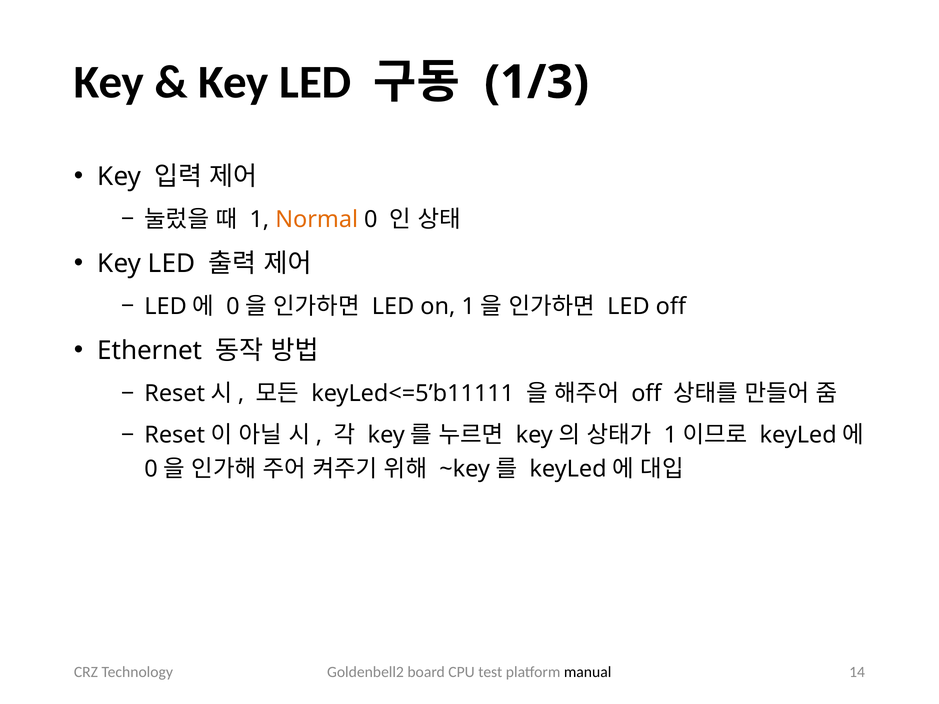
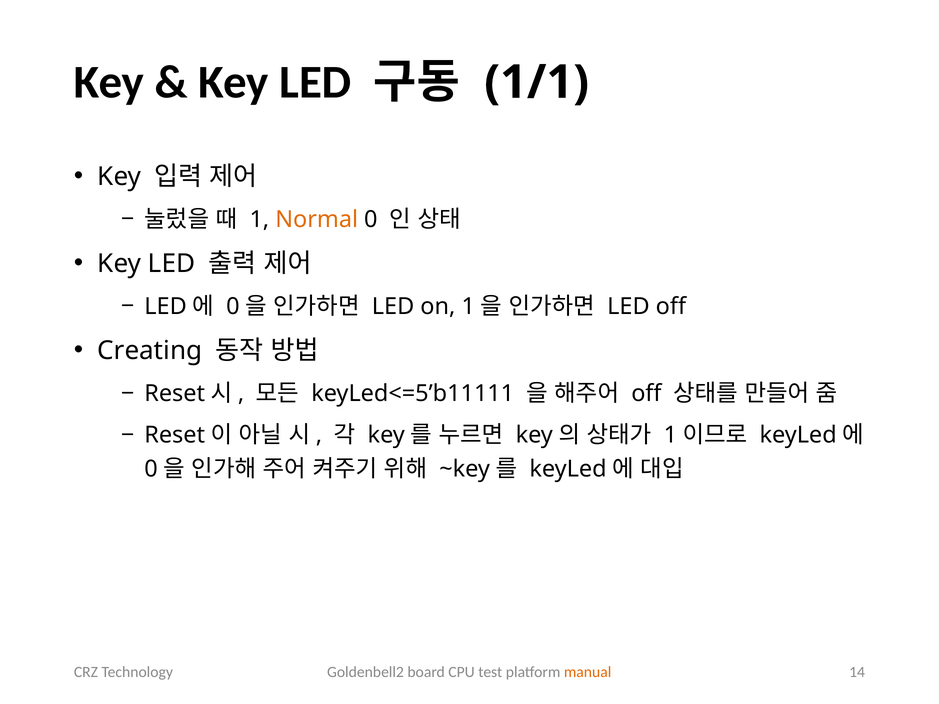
1/3: 1/3 -> 1/1 (537, 82)
Ethernet: Ethernet -> Creating (150, 351)
manual colour: black -> orange (588, 672)
